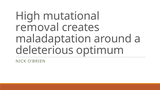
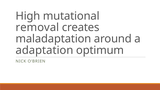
deleterious: deleterious -> adaptation (44, 50)
